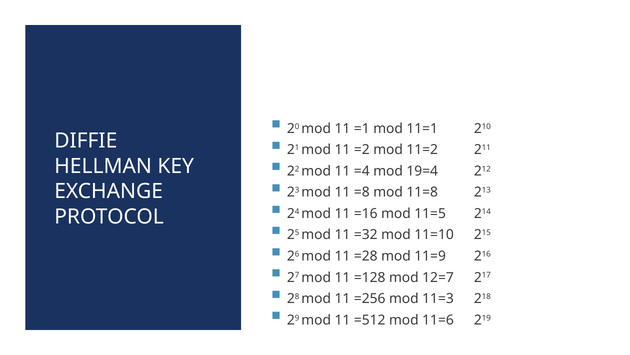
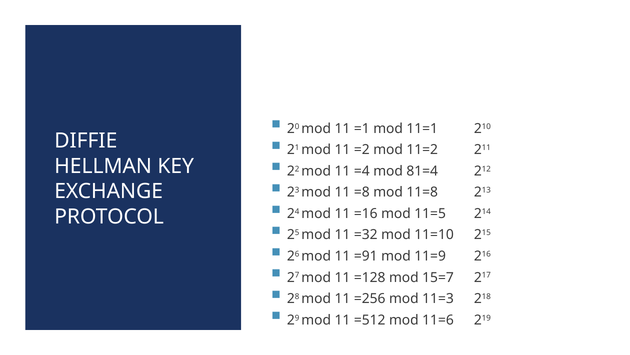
19=4: 19=4 -> 81=4 (422, 171)
=28: =28 -> =91 (366, 256)
12=7: 12=7 -> 15=7 (438, 277)
